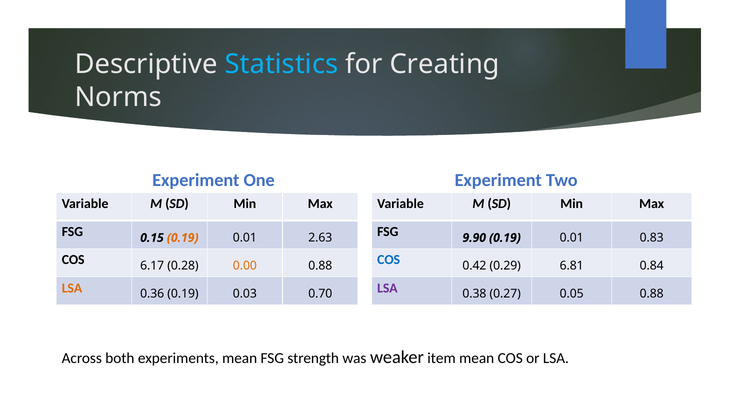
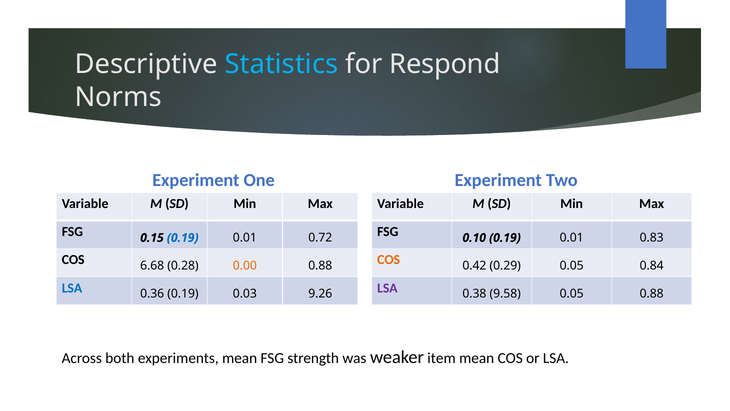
Creating: Creating -> Respond (445, 64)
0.19 colour: orange -> blue (183, 238)
2.63: 2.63 -> 0.72 (320, 238)
9.90: 9.90 -> 0.10 (474, 238)
COS colour: blue -> orange (389, 260)
6.17: 6.17 -> 6.68 (152, 266)
0.29 6.81: 6.81 -> 0.05 (572, 266)
LSA colour: orange -> blue (72, 288)
0.70: 0.70 -> 9.26 (320, 294)
0.27: 0.27 -> 9.58 (505, 294)
